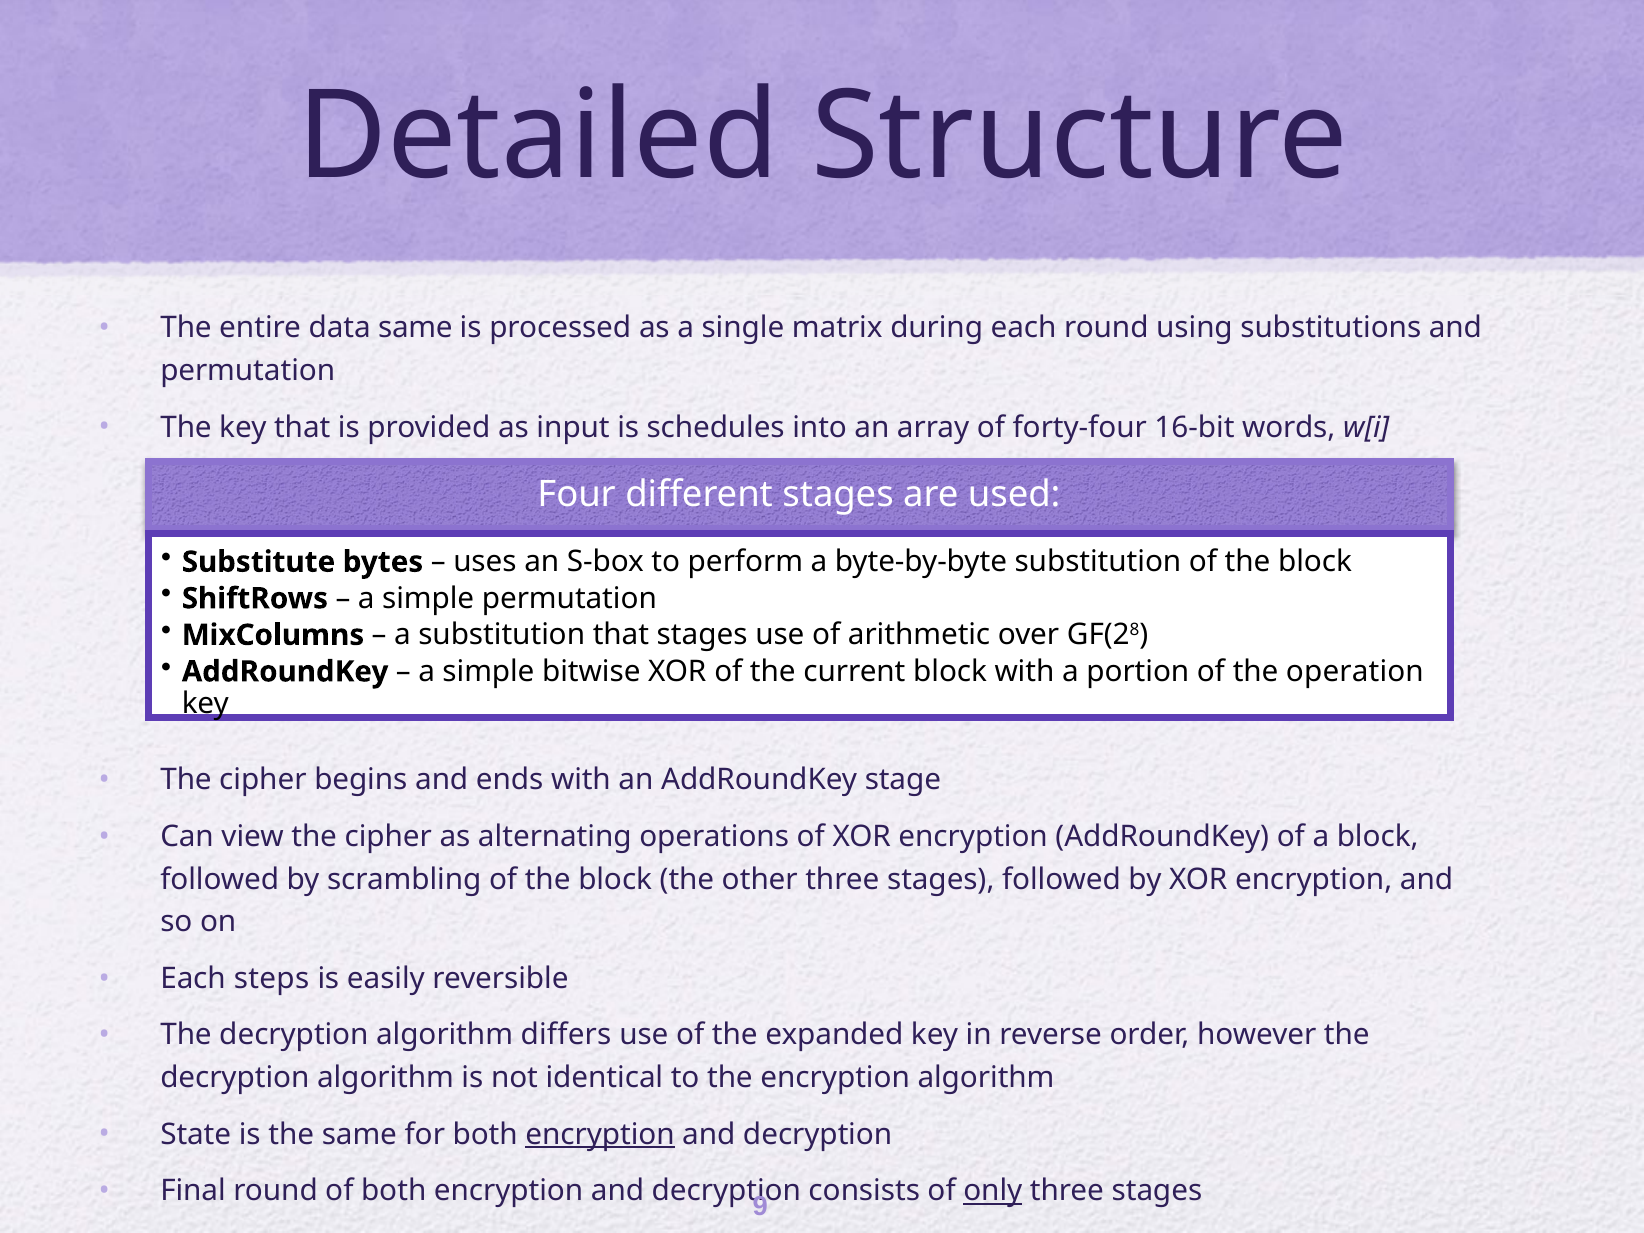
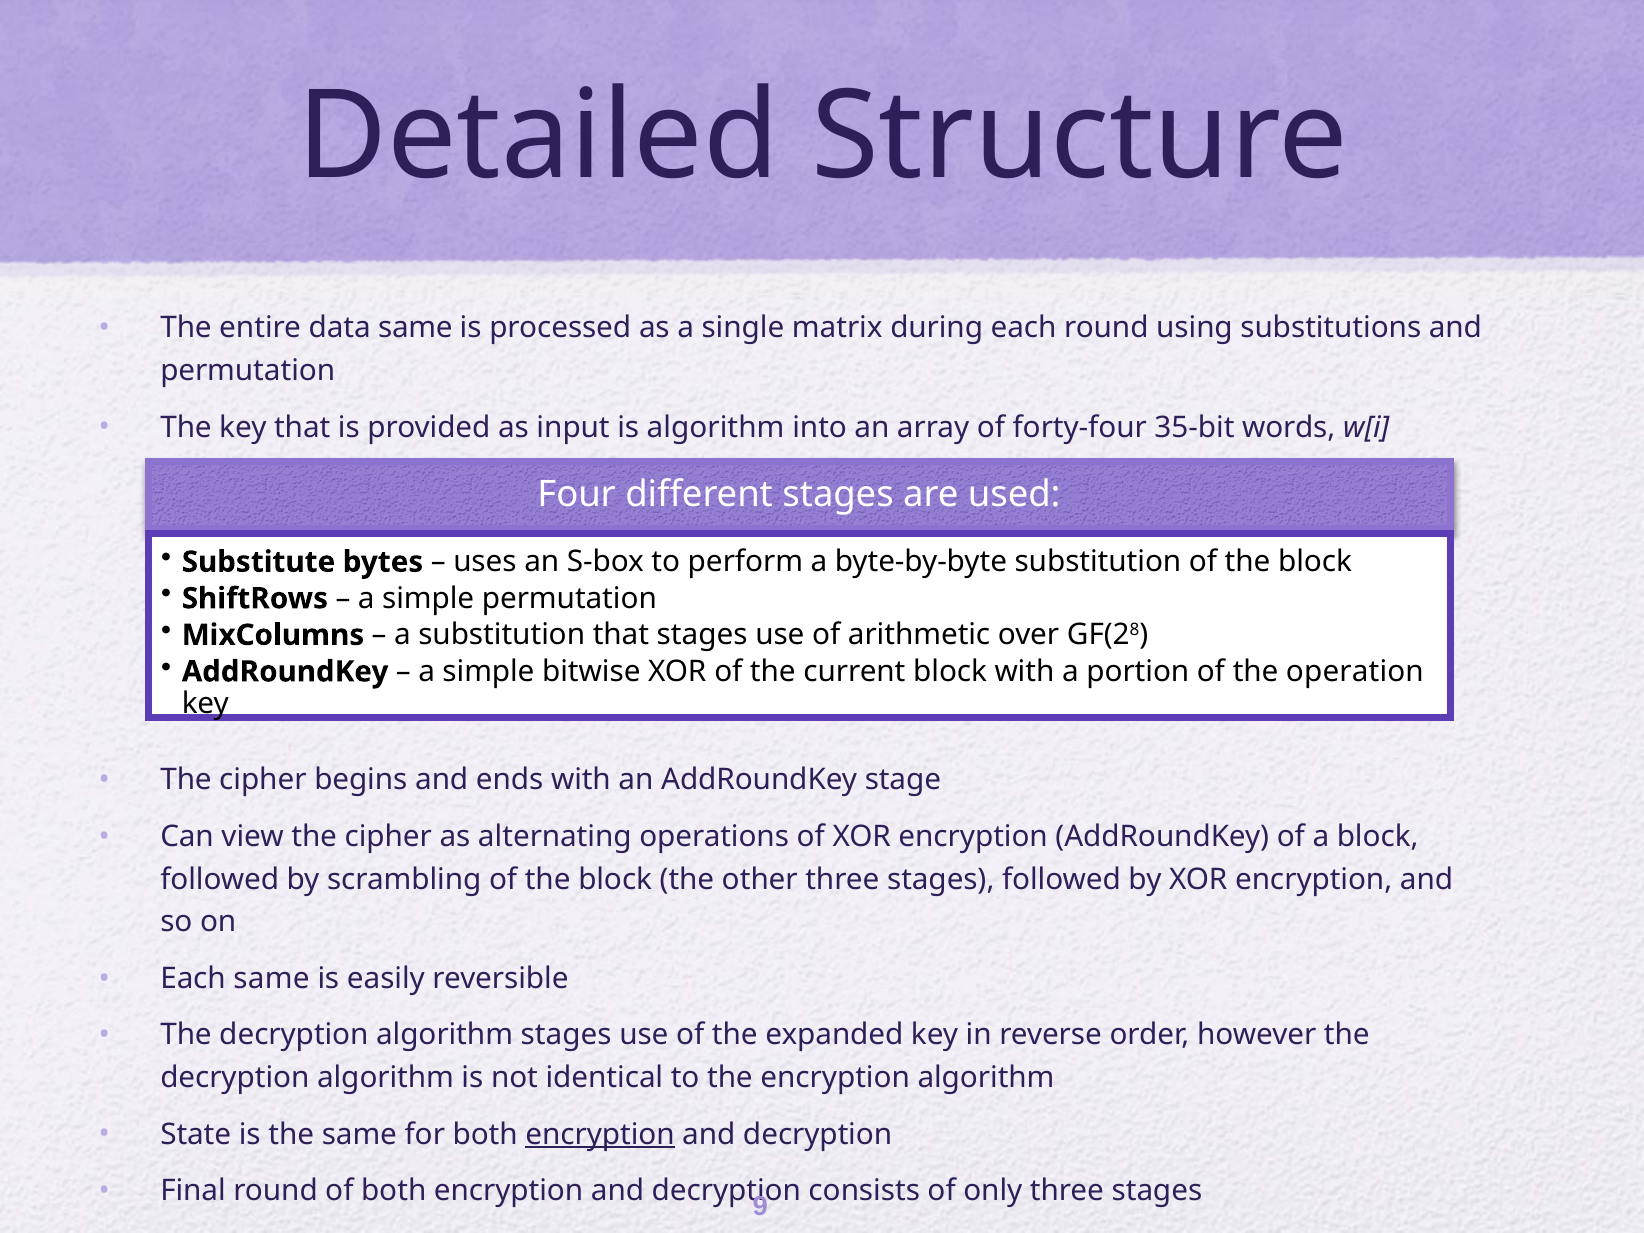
is schedules: schedules -> algorithm (716, 427)
16-bit: 16-bit -> 35-bit (1194, 427)
Each steps: steps -> same (272, 979)
algorithm differs: differs -> stages (566, 1035)
only underline: present -> none (993, 1191)
